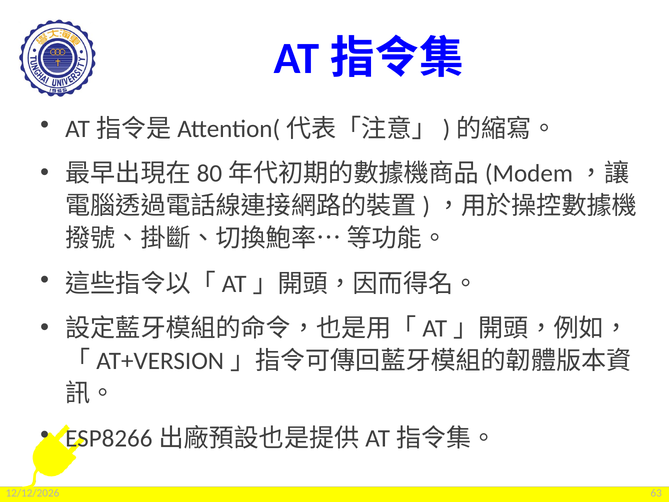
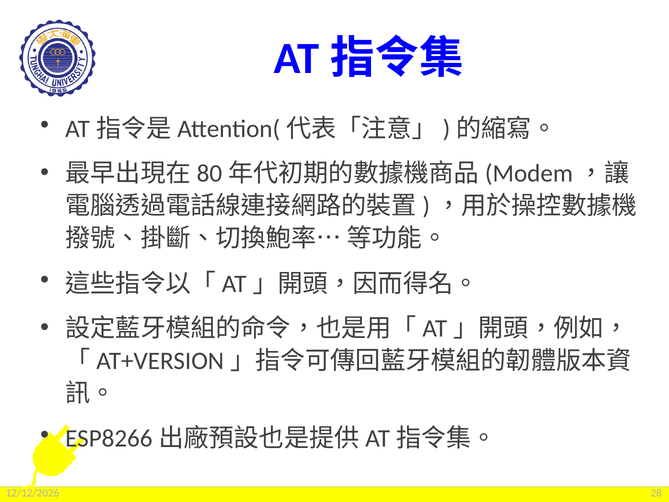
63: 63 -> 28 (656, 493)
